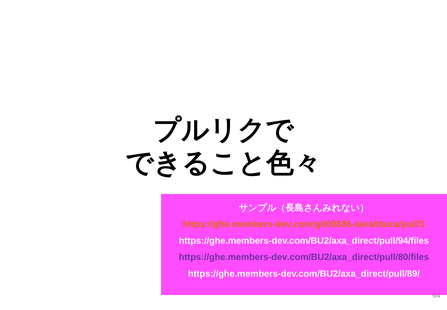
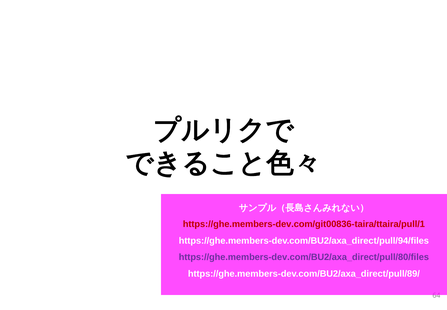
https://ghe.members-dev.com/git00836-taira/ttaira/pull/1 colour: orange -> red (304, 224)
